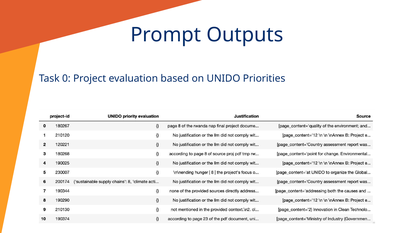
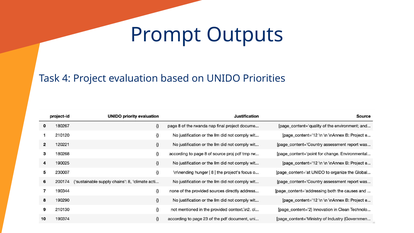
0: 0 -> 4 (66, 79)
